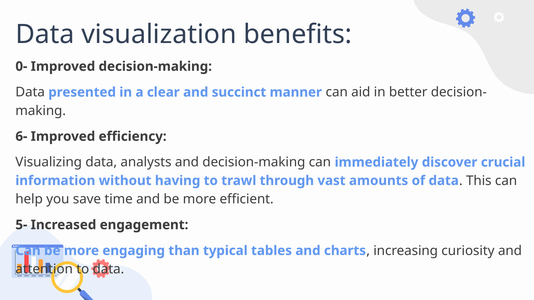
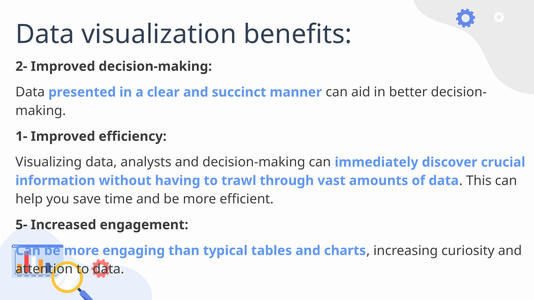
0-: 0- -> 2- (21, 67)
6-: 6- -> 1- (21, 137)
